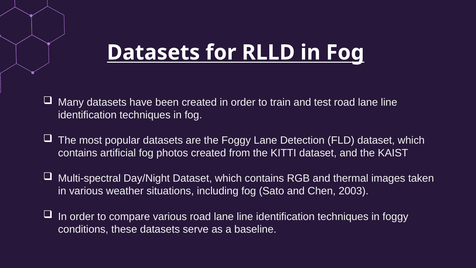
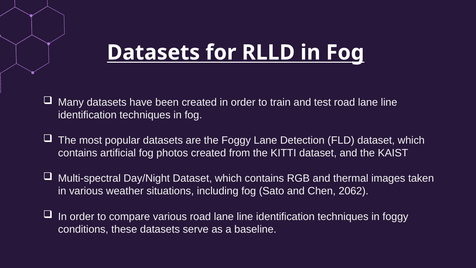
2003: 2003 -> 2062 (354, 191)
